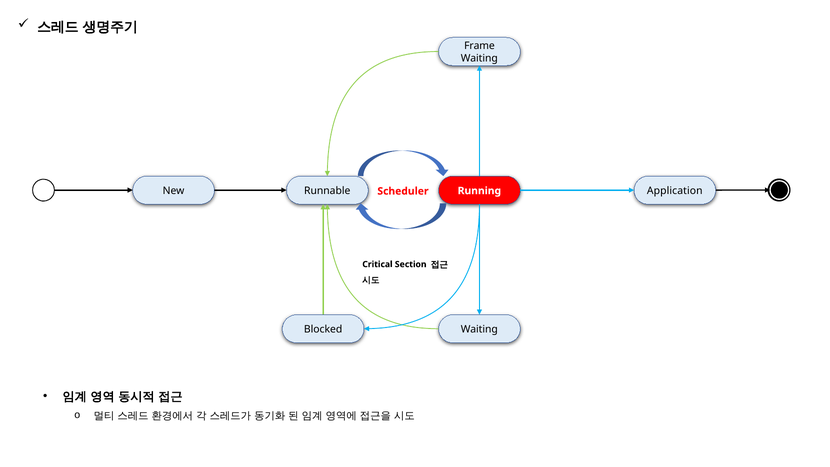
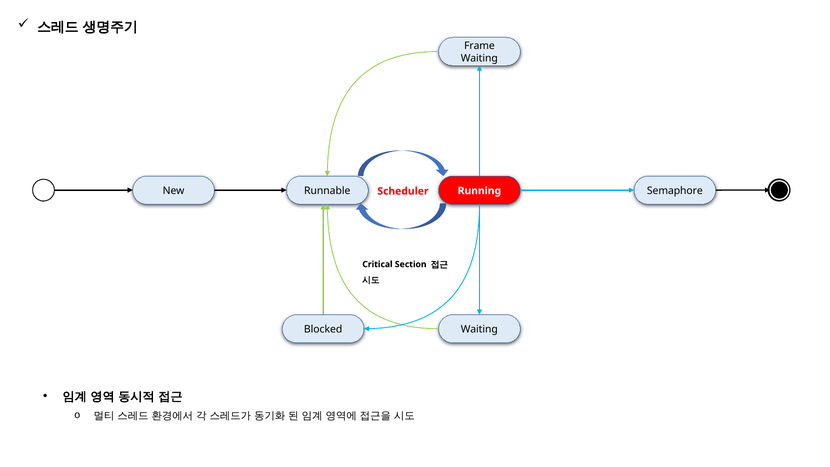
Application: Application -> Semaphore (675, 191)
